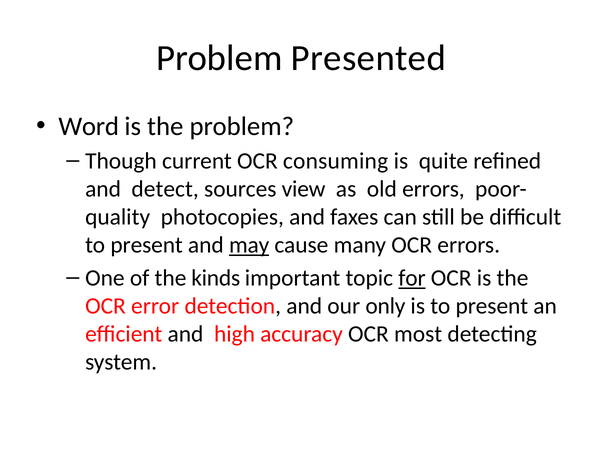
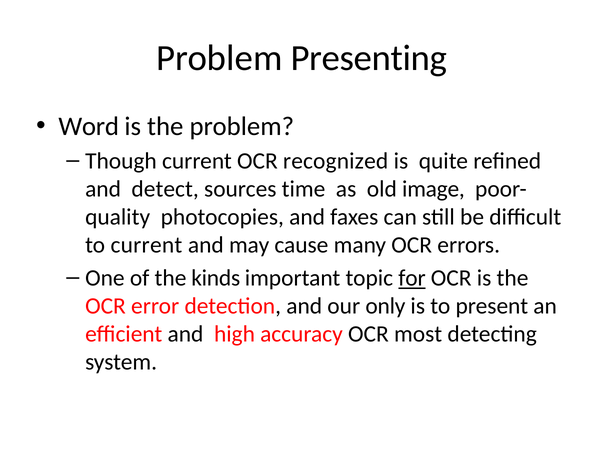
Presented: Presented -> Presenting (369, 58)
consuming: consuming -> recognized (336, 161)
view: view -> time (303, 189)
old errors: errors -> image (433, 189)
present: present -> current (146, 245)
may underline: present -> none (249, 245)
